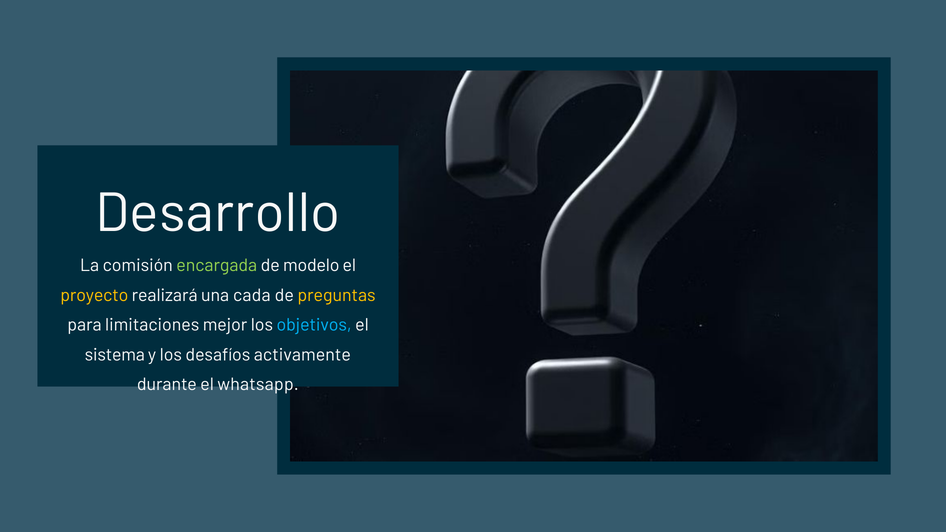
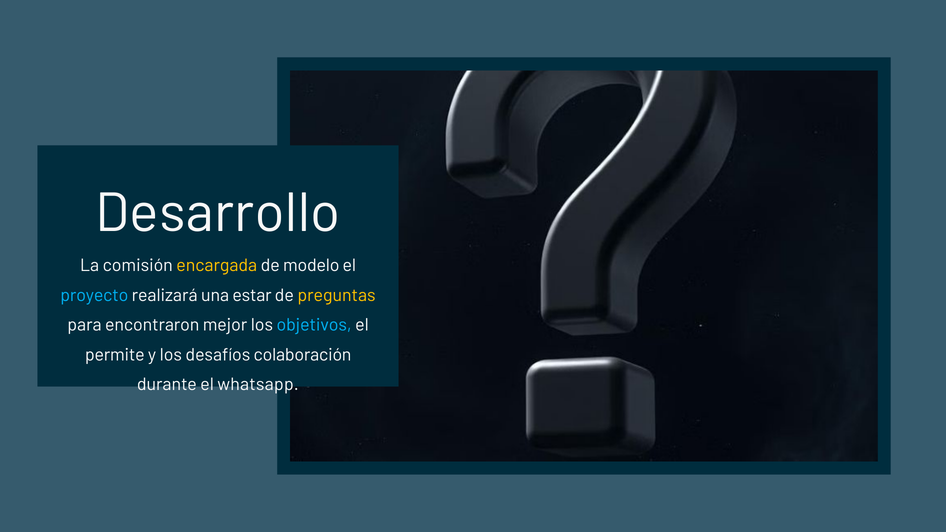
encargada colour: light green -> yellow (217, 265)
proyecto colour: yellow -> light blue (94, 295)
cada: cada -> estar (252, 295)
limitaciones: limitaciones -> encontraron (152, 325)
sistema: sistema -> permite (115, 355)
activamente: activamente -> colaboración (303, 355)
